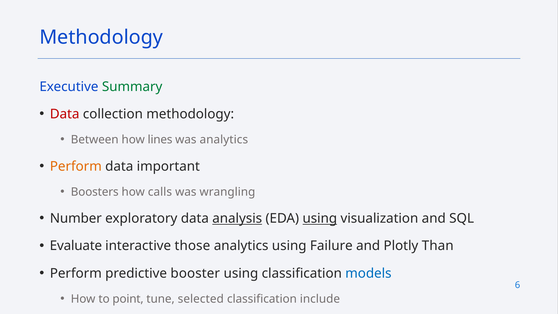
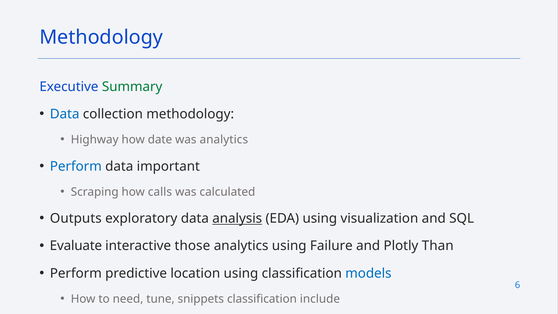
Data colour: red -> blue (65, 114)
Between: Between -> Highway (95, 140)
lines: lines -> date (160, 140)
Perform colour: orange -> blue (76, 166)
Boosters: Boosters -> Scraping (95, 192)
wrangling: wrangling -> calculated (227, 192)
Number: Number -> Outputs (76, 218)
using underline: present -> none (320, 218)
booster: booster -> location (195, 273)
point: point -> need (128, 299)
selected: selected -> snippets (201, 299)
